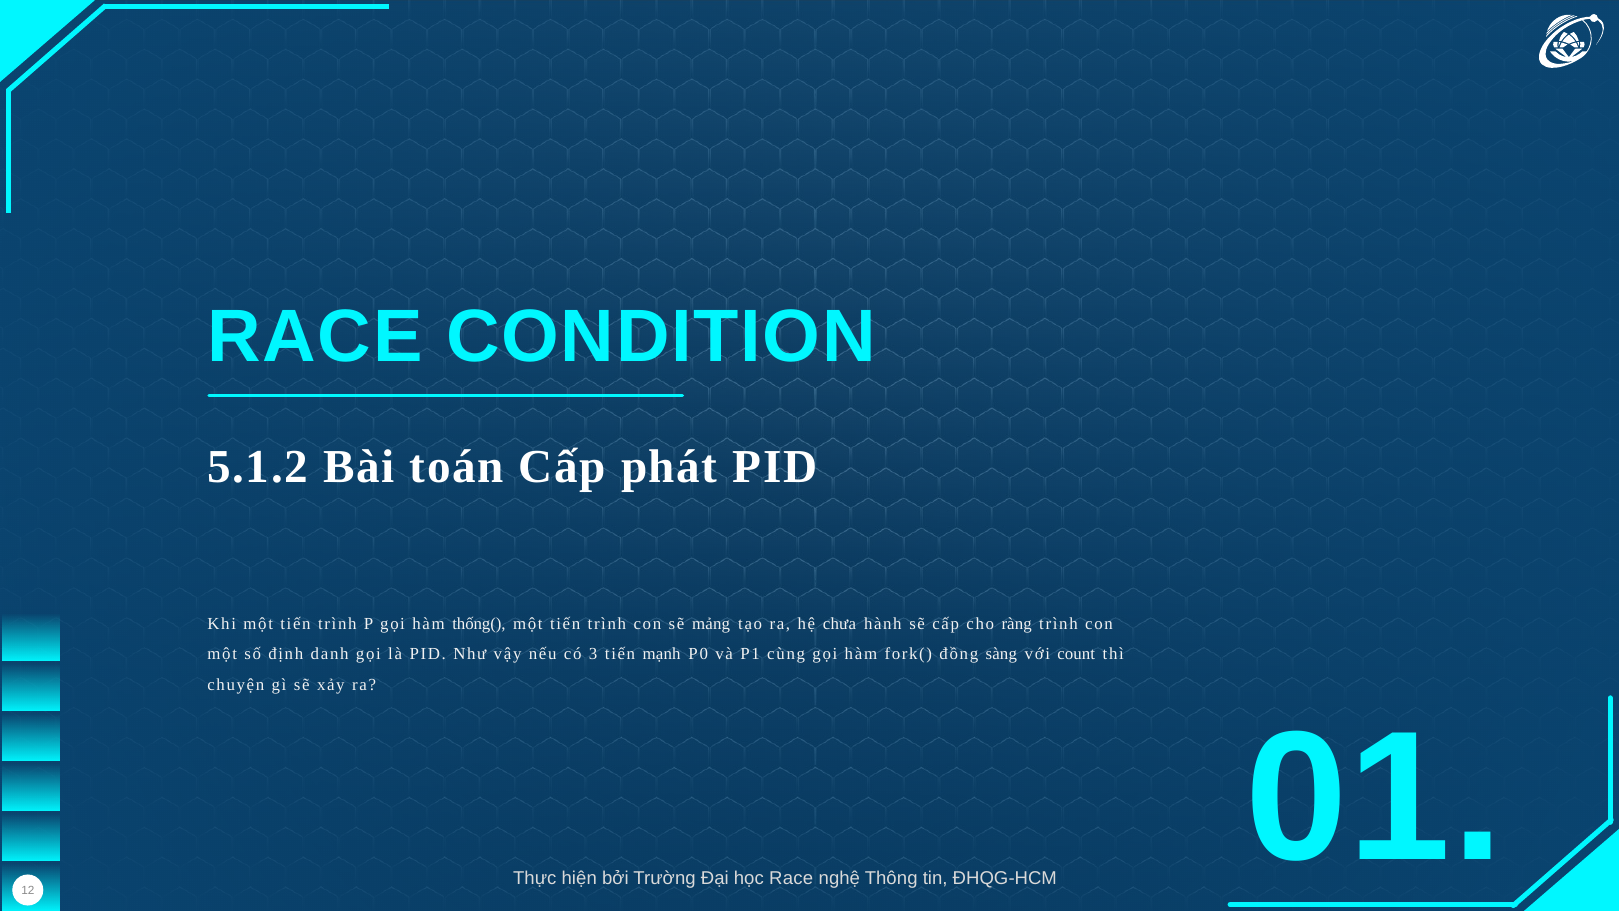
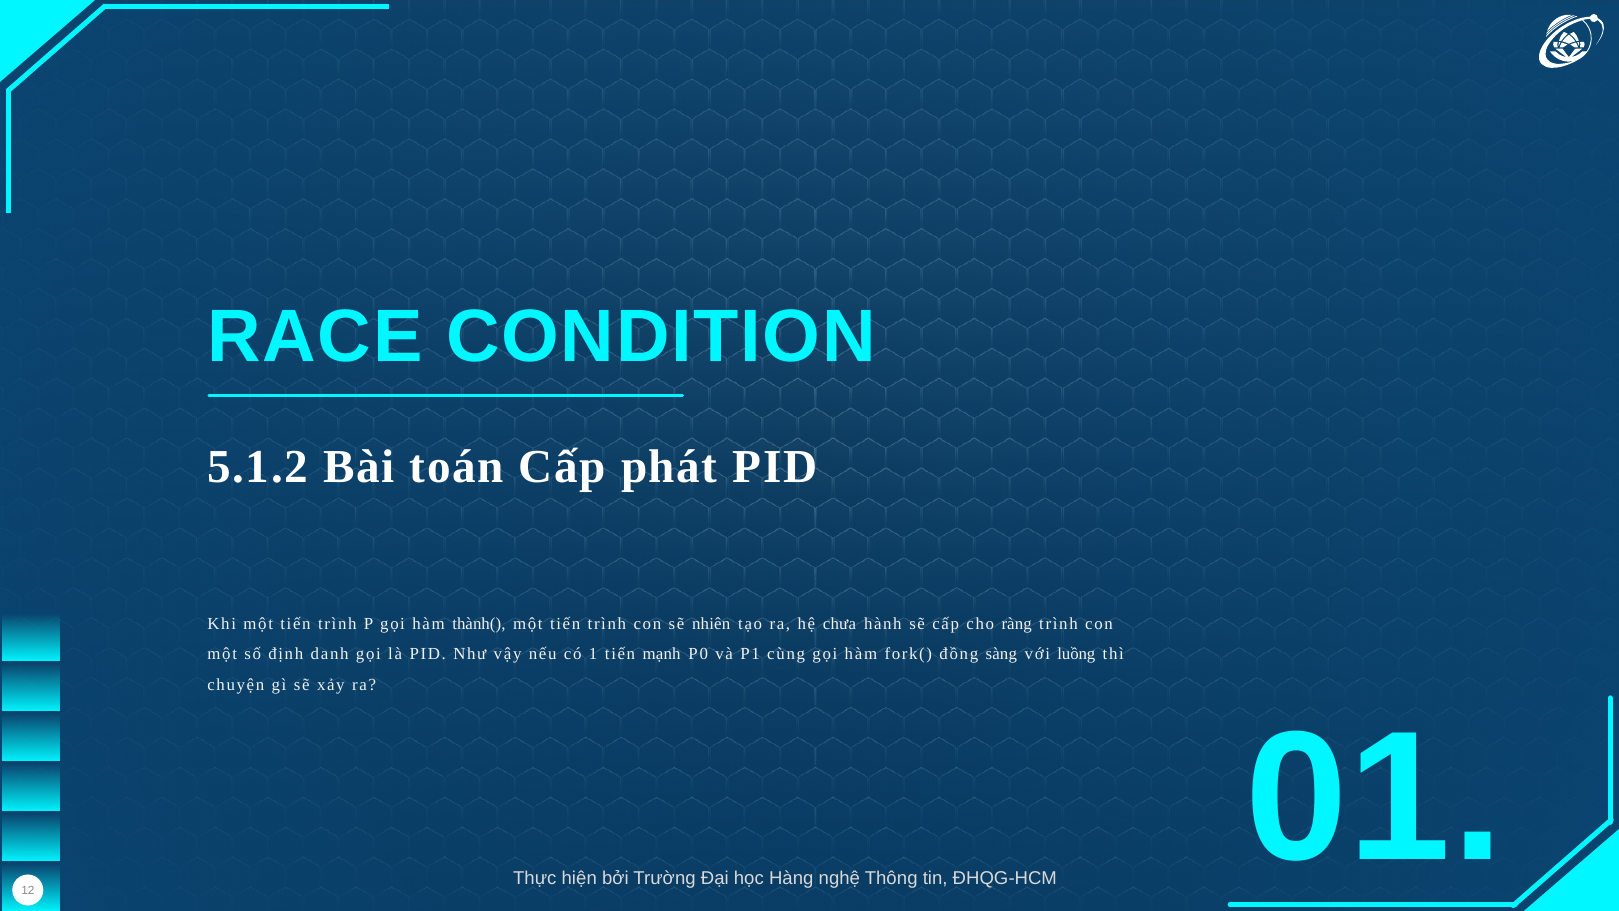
thống(: thống( -> thành( (479, 624)
mảng: mảng -> nhiên (711, 624)
3: 3 -> 1 (593, 654)
count: count -> luồng (1076, 654)
học Race: Race -> Hàng (791, 878)
